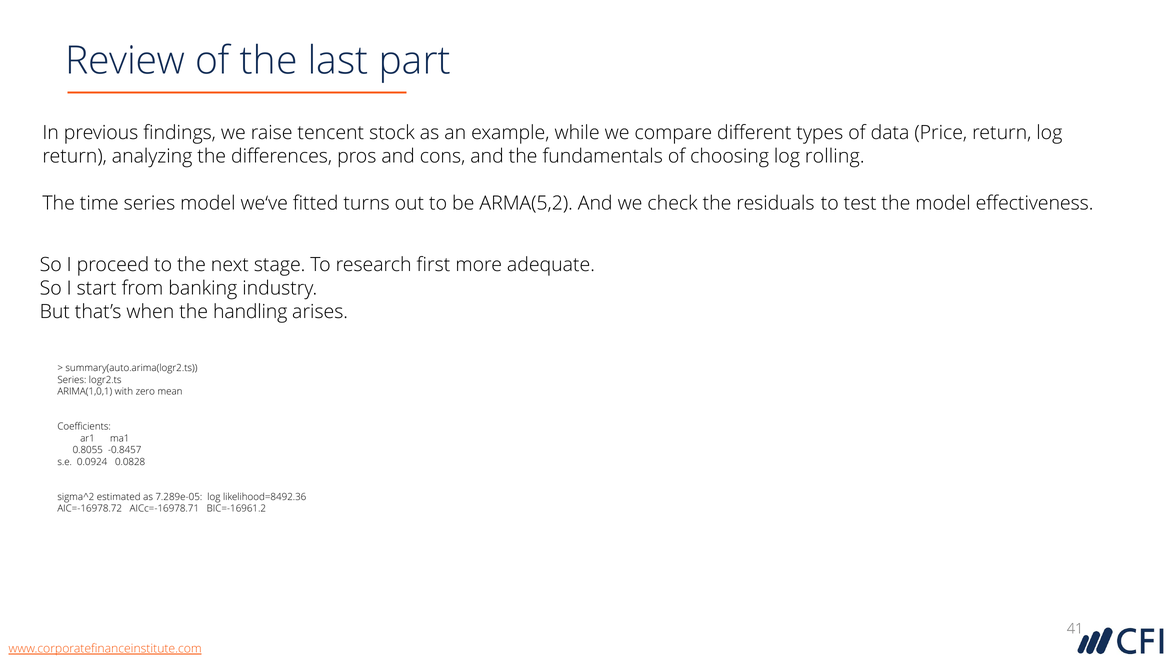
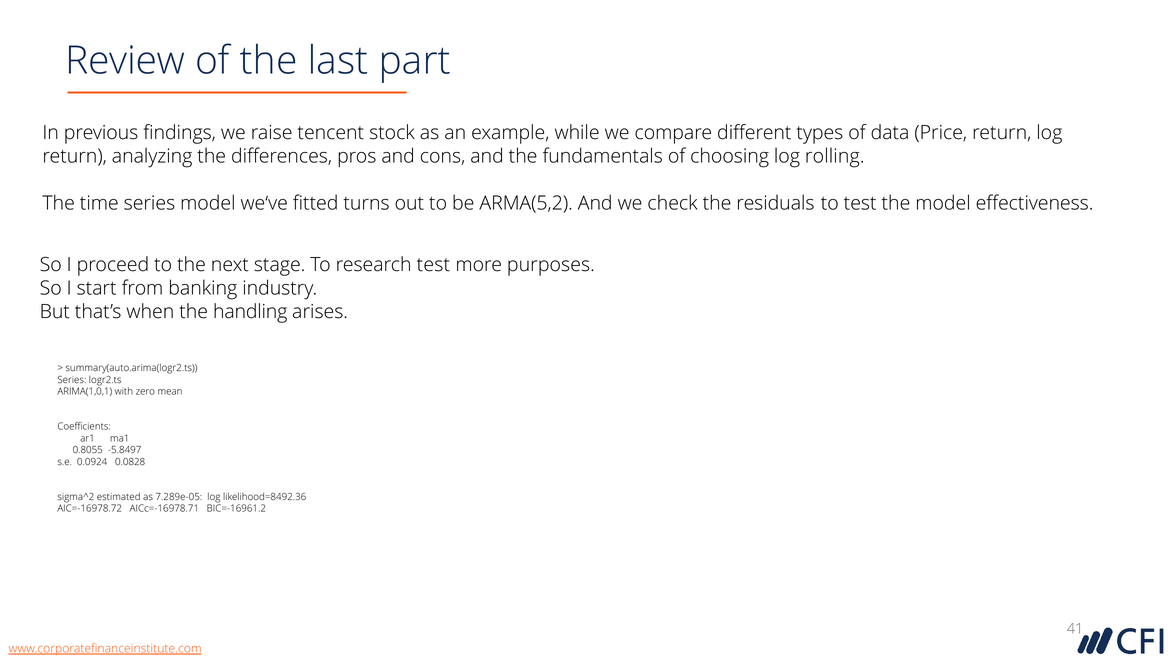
research first: first -> test (433, 265)
adequate: adequate -> purposes (551, 265)
-0.8457: -0.8457 -> -5.8497 (125, 450)
